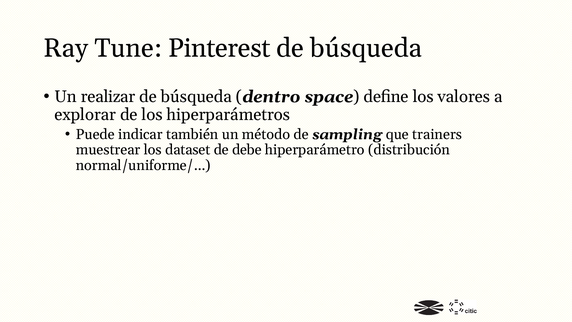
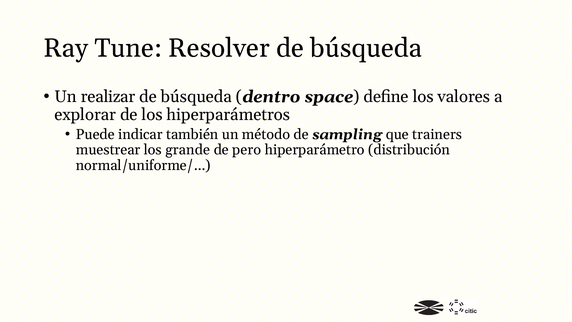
Pinterest: Pinterest -> Resolver (219, 48)
dataset: dataset -> grande (188, 150)
debe: debe -> pero (247, 150)
